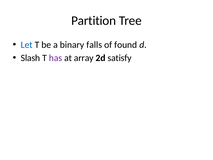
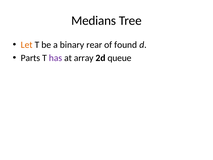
Partition: Partition -> Medians (94, 21)
Let colour: blue -> orange (27, 45)
falls: falls -> rear (94, 45)
Slash: Slash -> Parts (30, 58)
satisfy: satisfy -> queue (120, 58)
